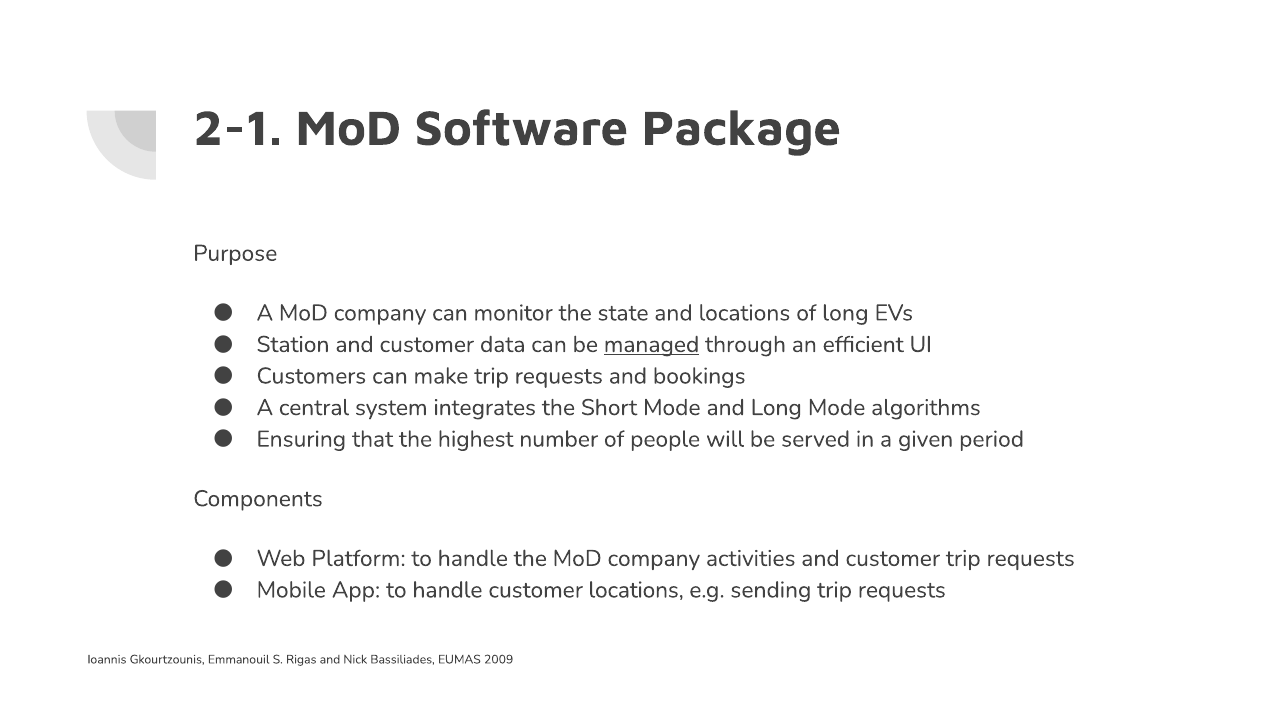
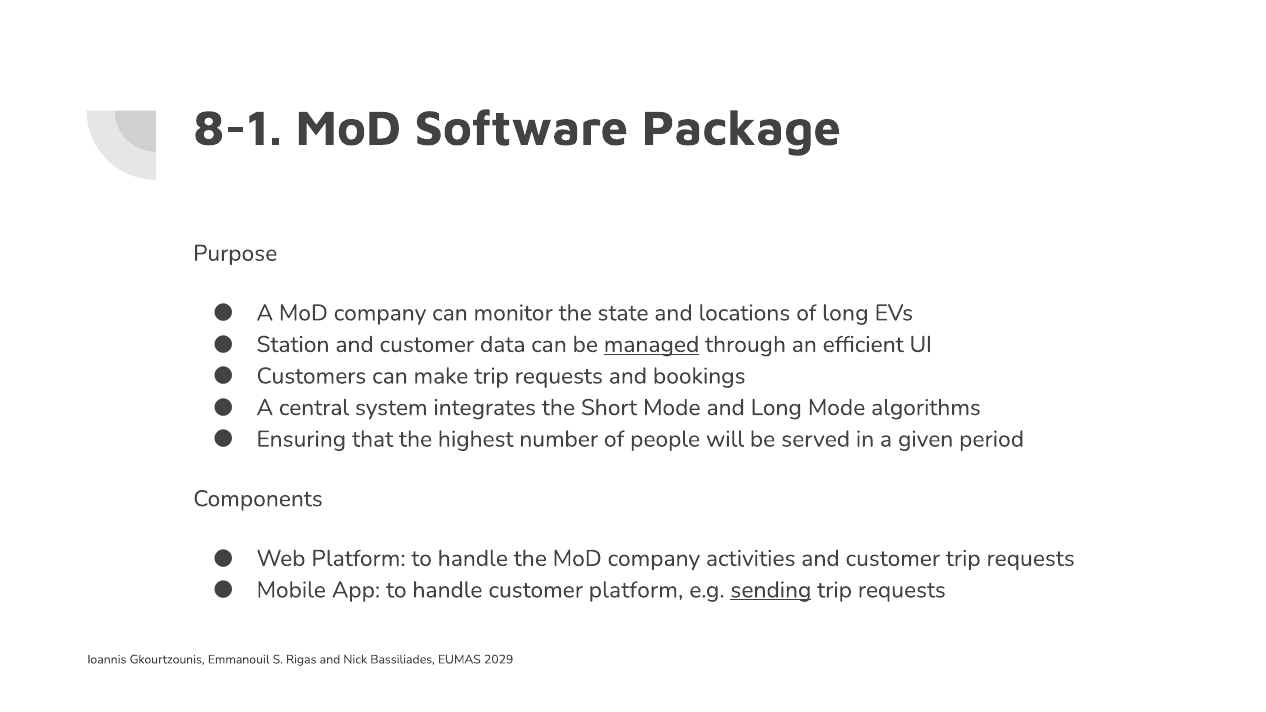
2-1: 2-1 -> 8-1 (238, 129)
customer locations: locations -> platform (636, 590)
sending underline: none -> present (771, 590)
2009: 2009 -> 2029 (499, 660)
